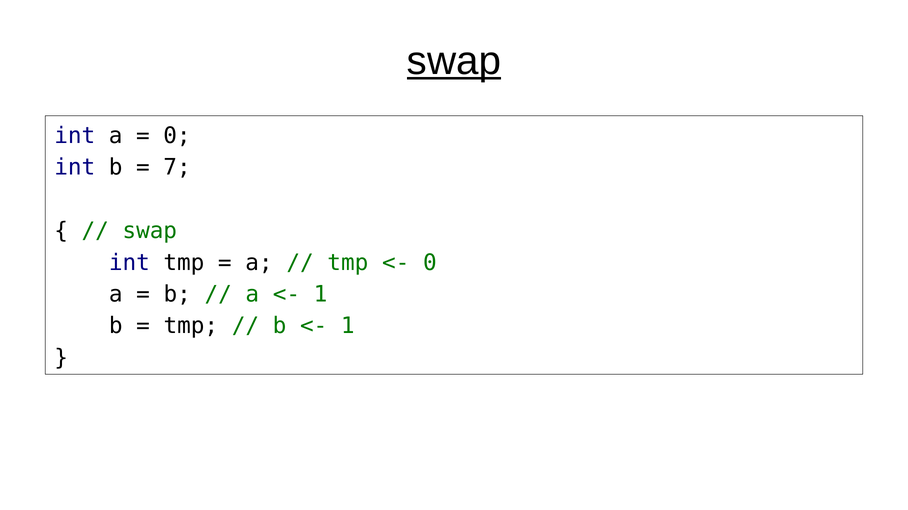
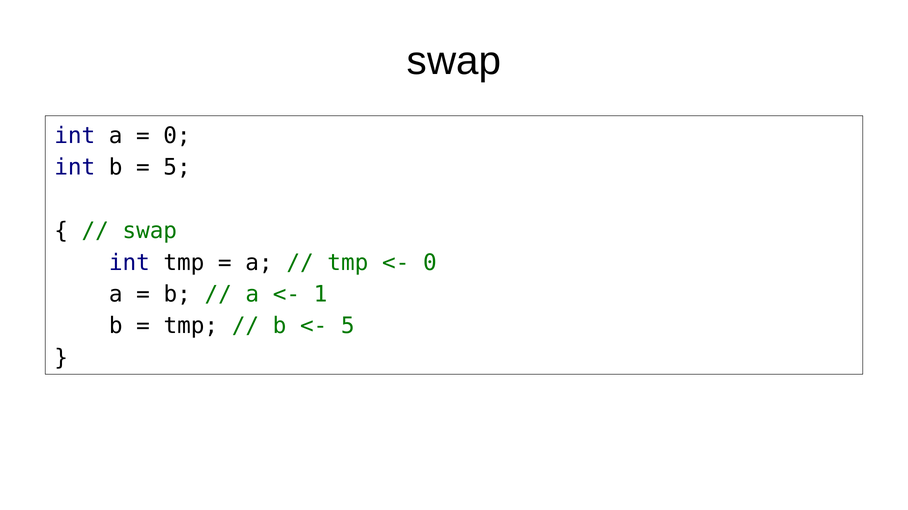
swap underline: present -> none (454, 61)
7: 7 -> 5 (177, 168)
1: 1 -> 5 (348, 327)
